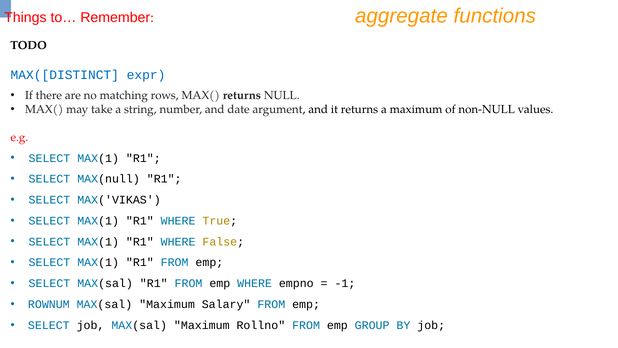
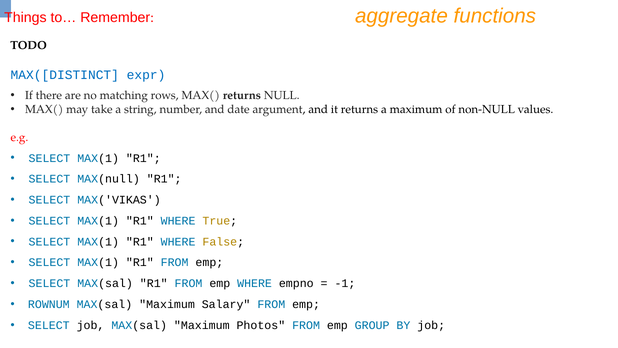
Rollno: Rollno -> Photos (261, 325)
